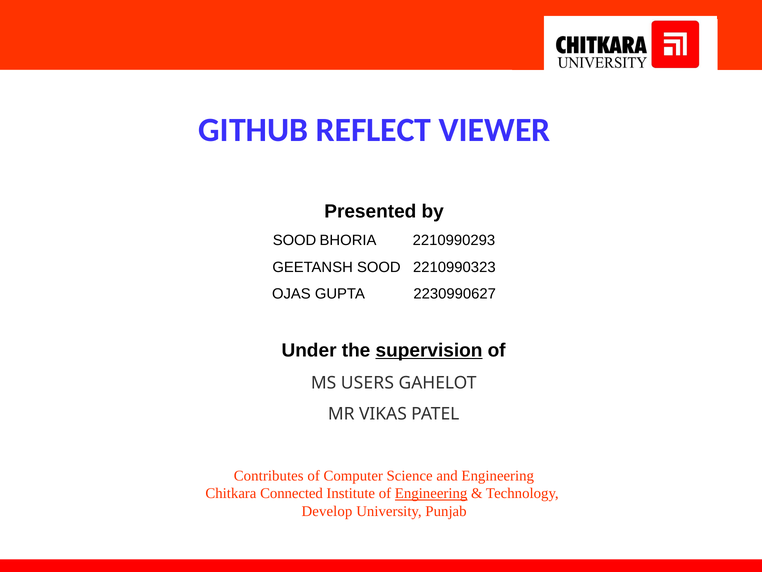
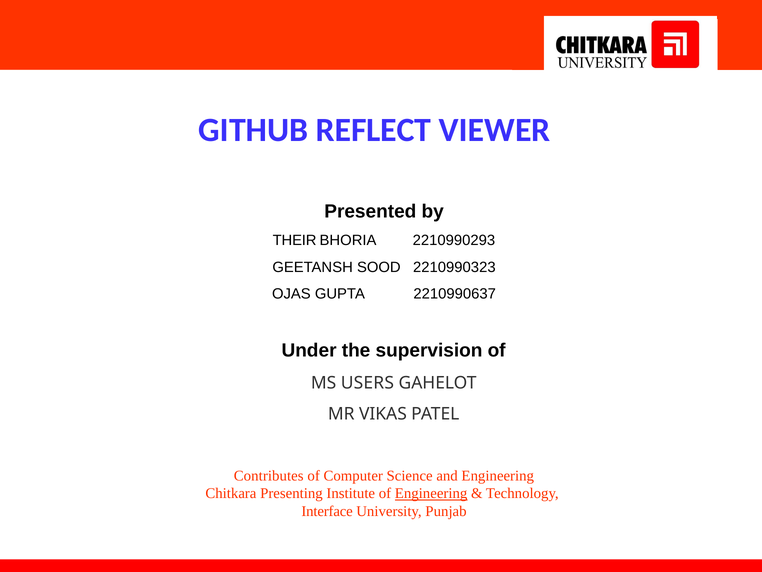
SOOD: SOOD -> THEIR (295, 240)
2230990627: 2230990627 -> 2210990637 (455, 294)
supervision underline: present -> none (429, 350)
Connected: Connected -> Presenting (291, 493)
Develop: Develop -> Interface (327, 511)
